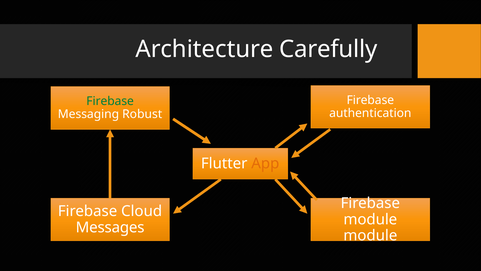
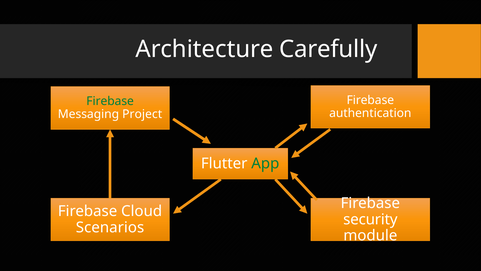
Robust: Robust -> Project (142, 114)
App colour: orange -> green (265, 163)
module: module -> security (370, 219)
Messages: Messages -> Scenarios (110, 227)
